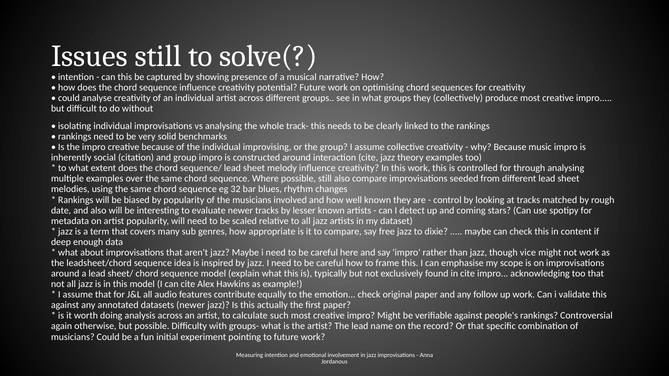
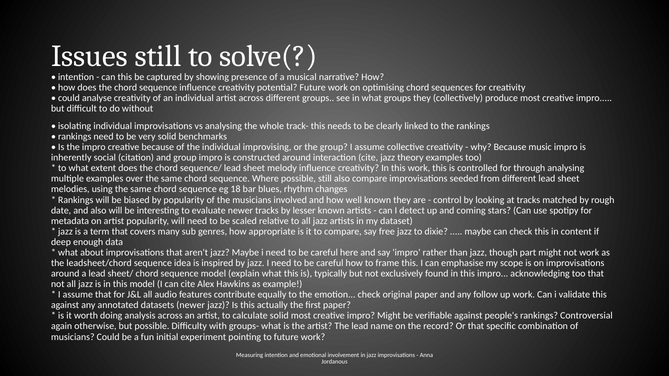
32: 32 -> 18 (236, 189)
vice: vice -> part (528, 253)
found in cite: cite -> this (468, 274)
calculate such: such -> solid (279, 316)
